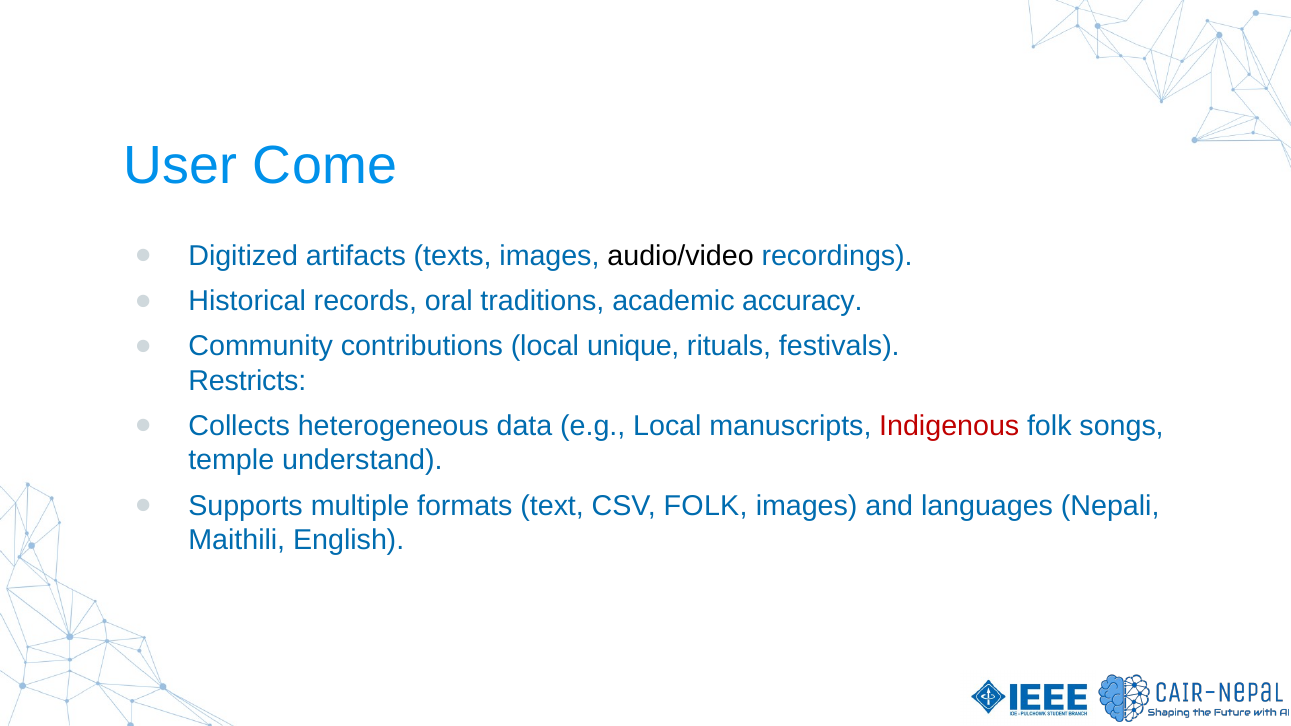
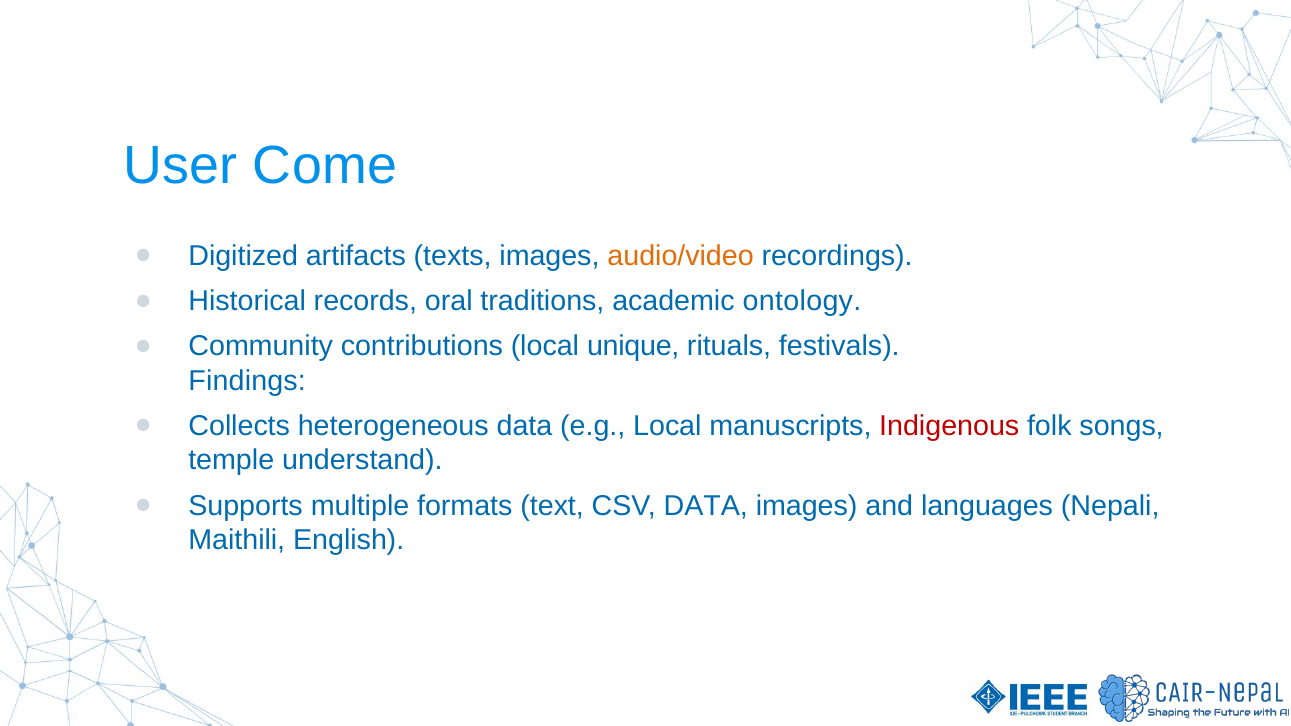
audio/video colour: black -> orange (681, 256)
accuracy: accuracy -> ontology (802, 301)
Restricts: Restricts -> Findings (247, 381)
CSV FOLK: FOLK -> DATA (706, 506)
